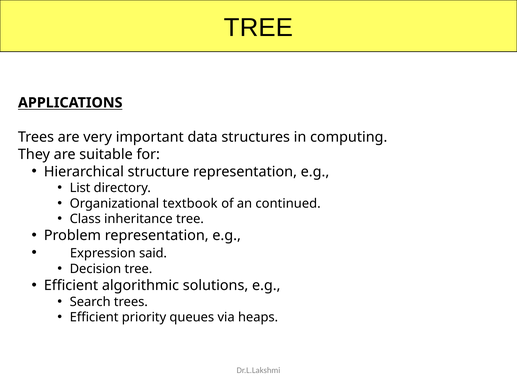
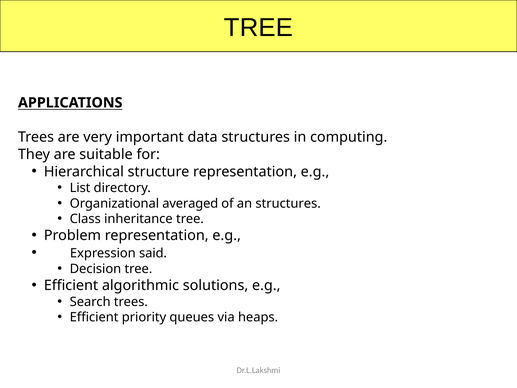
textbook: textbook -> averaged (190, 203)
an continued: continued -> structures (288, 203)
